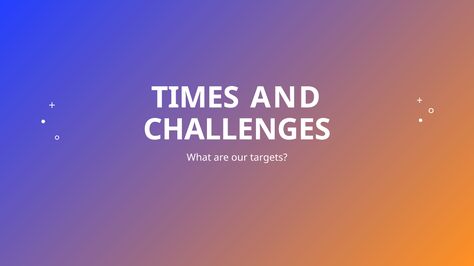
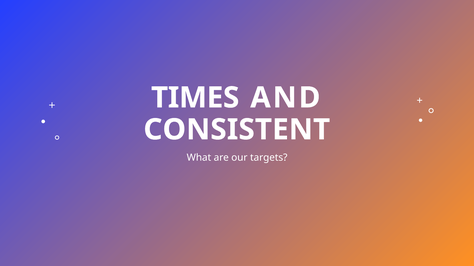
CHALLENGES: CHALLENGES -> CONSISTENT (237, 130)
